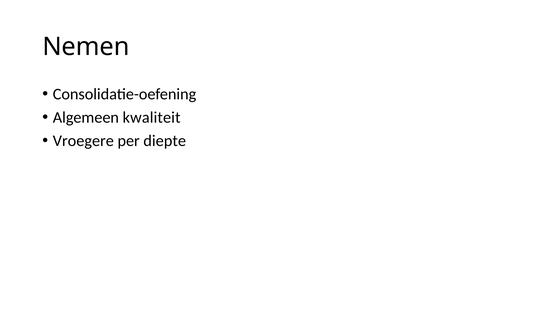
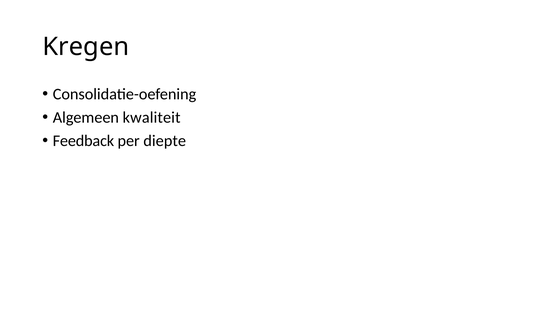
Nemen: Nemen -> Kregen (86, 47)
Vroegere: Vroegere -> Feedback (83, 141)
